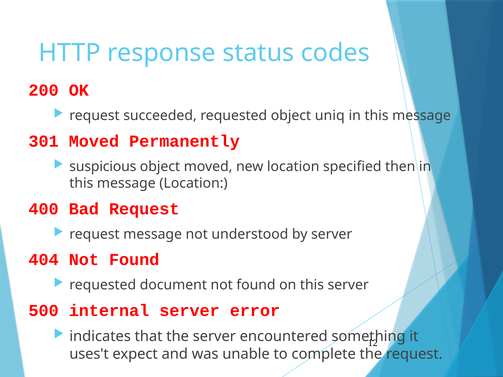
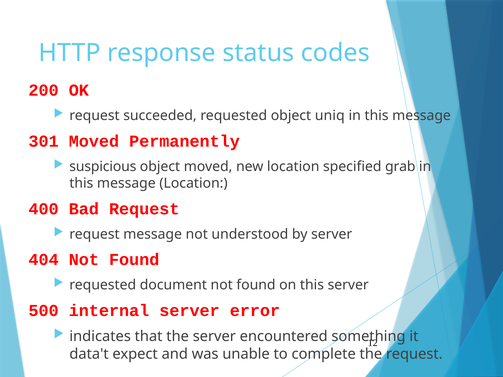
then: then -> grab (400, 167)
uses't: uses't -> data't (89, 354)
